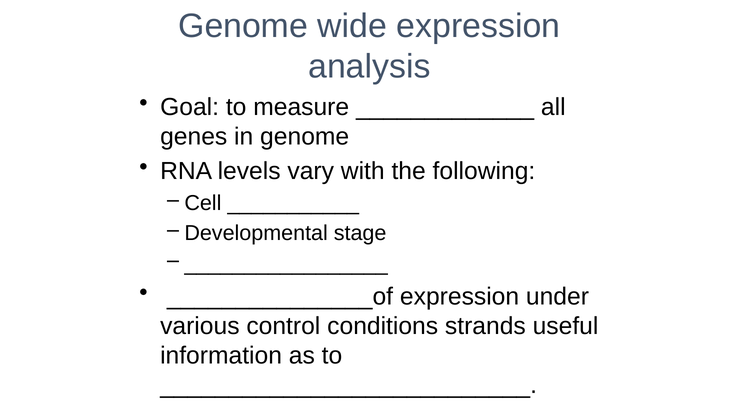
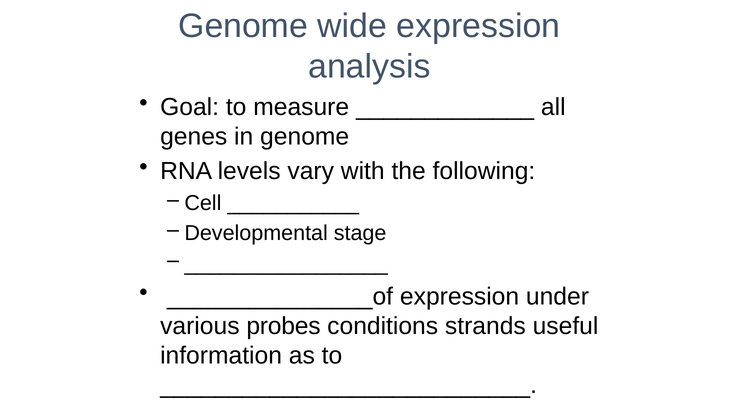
control: control -> probes (283, 326)
